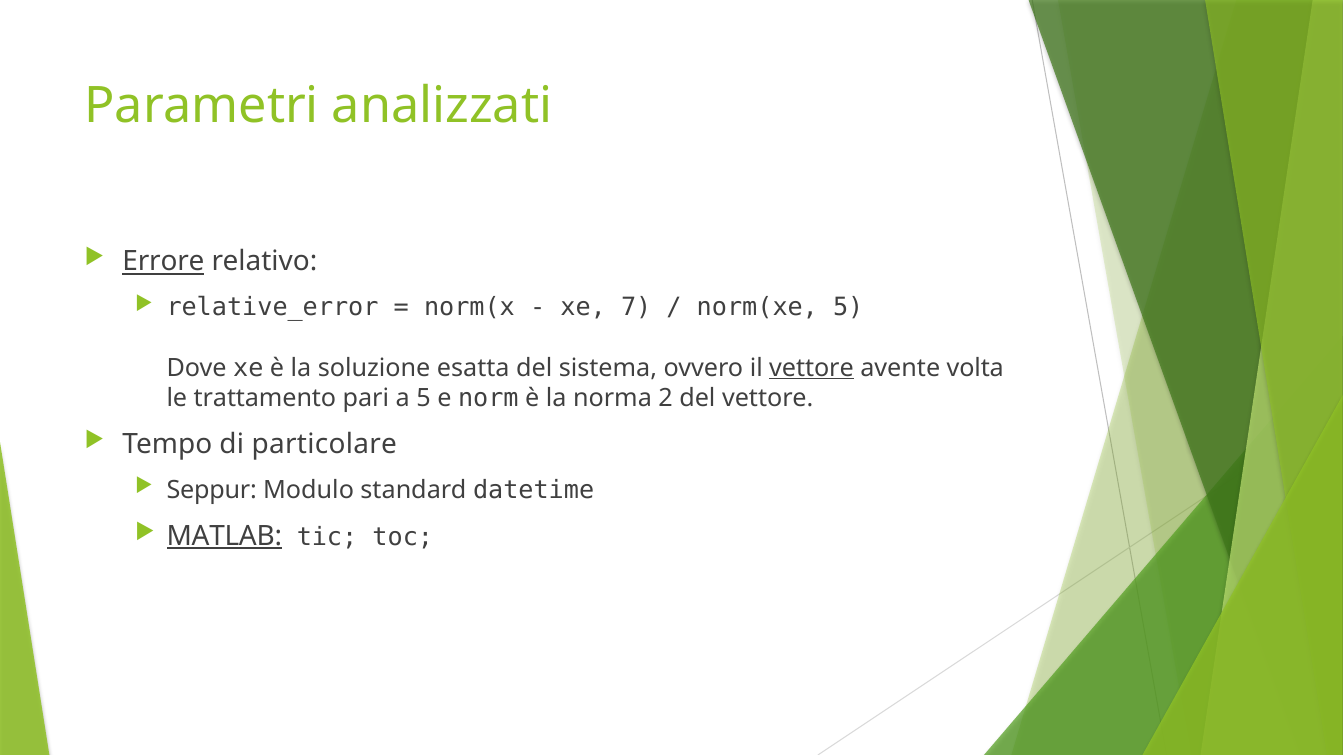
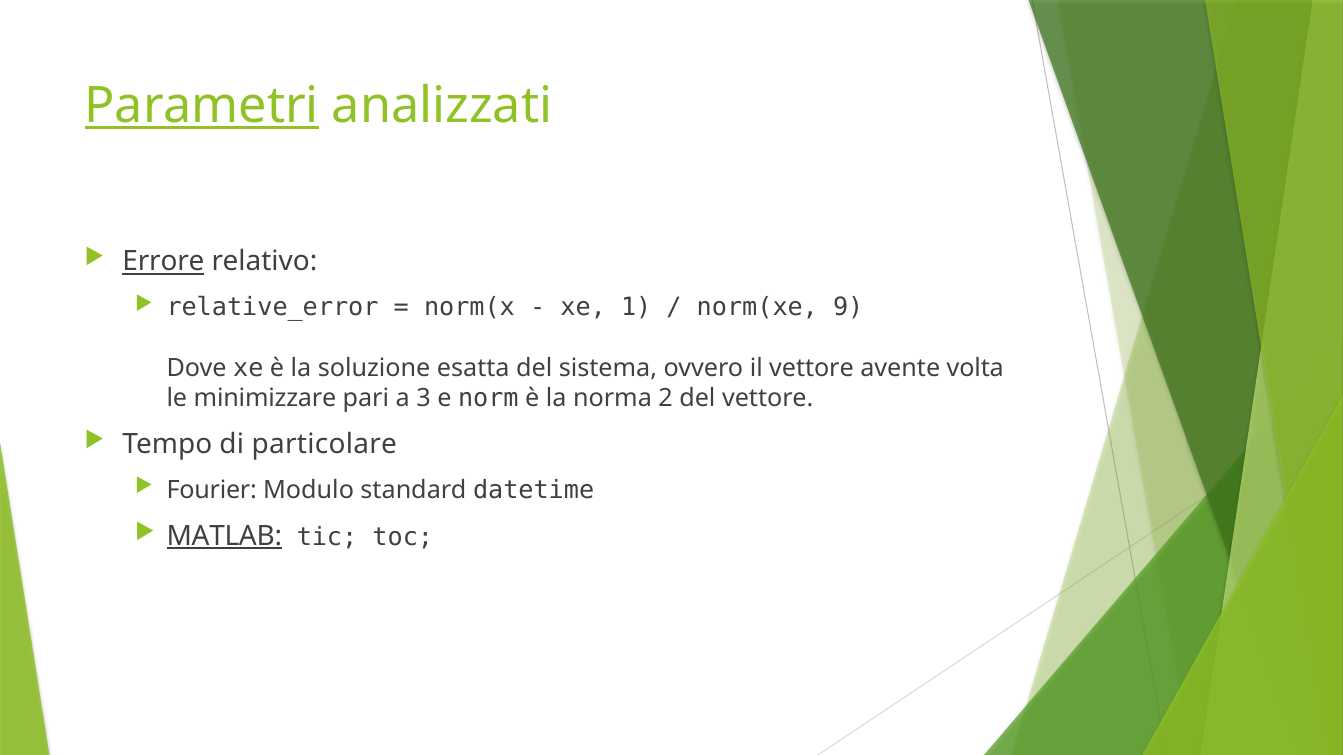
Parametri underline: none -> present (202, 106)
7: 7 -> 1 (636, 308)
norm(xe 5: 5 -> 9 (848, 308)
vettore underline: present -> none (811, 368)
trattamento: trattamento -> minimizzare (265, 398)
a 5: 5 -> 3 (424, 398)
Seppur: Seppur -> Fourier (212, 490)
